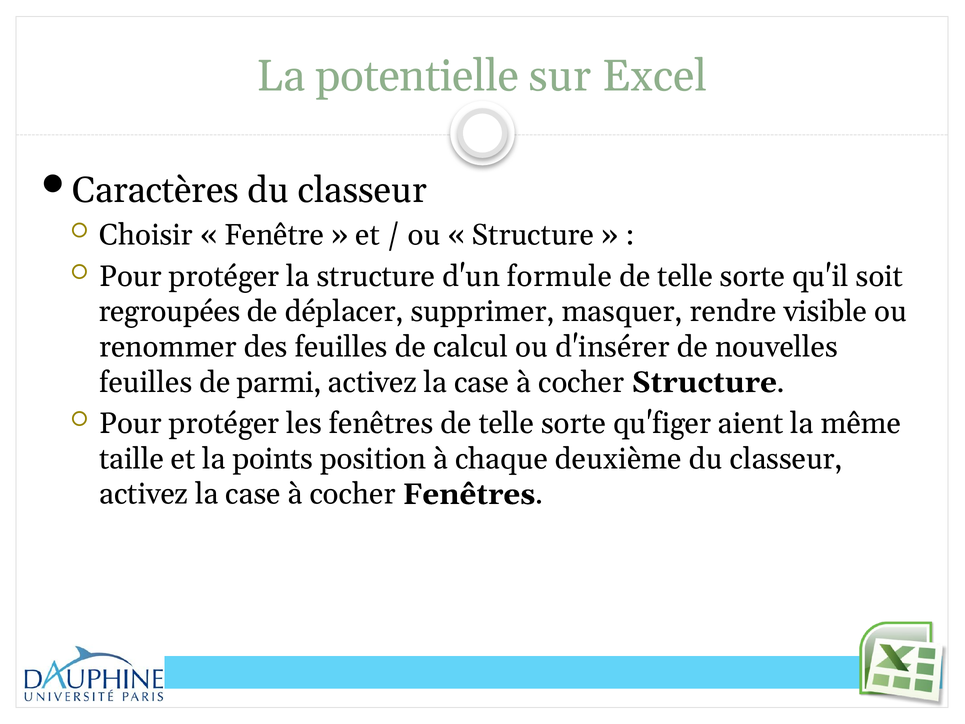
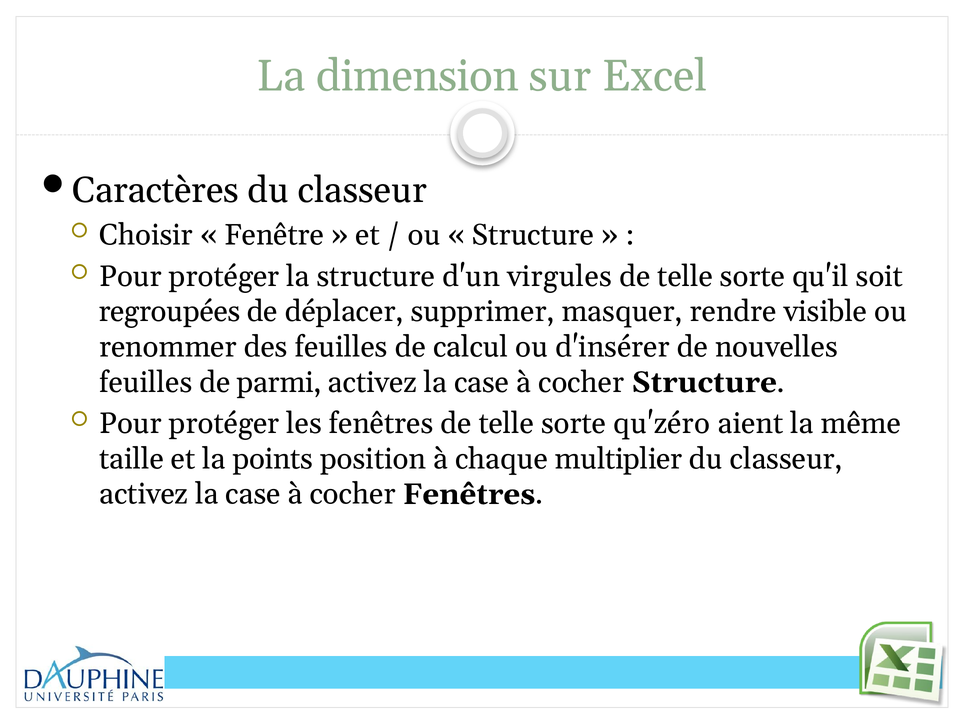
potentielle: potentielle -> dimension (417, 76)
formule: formule -> virgules (559, 276)
qu'figer: qu'figer -> qu'zéro (662, 423)
deuxième: deuxième -> multiplier (619, 459)
